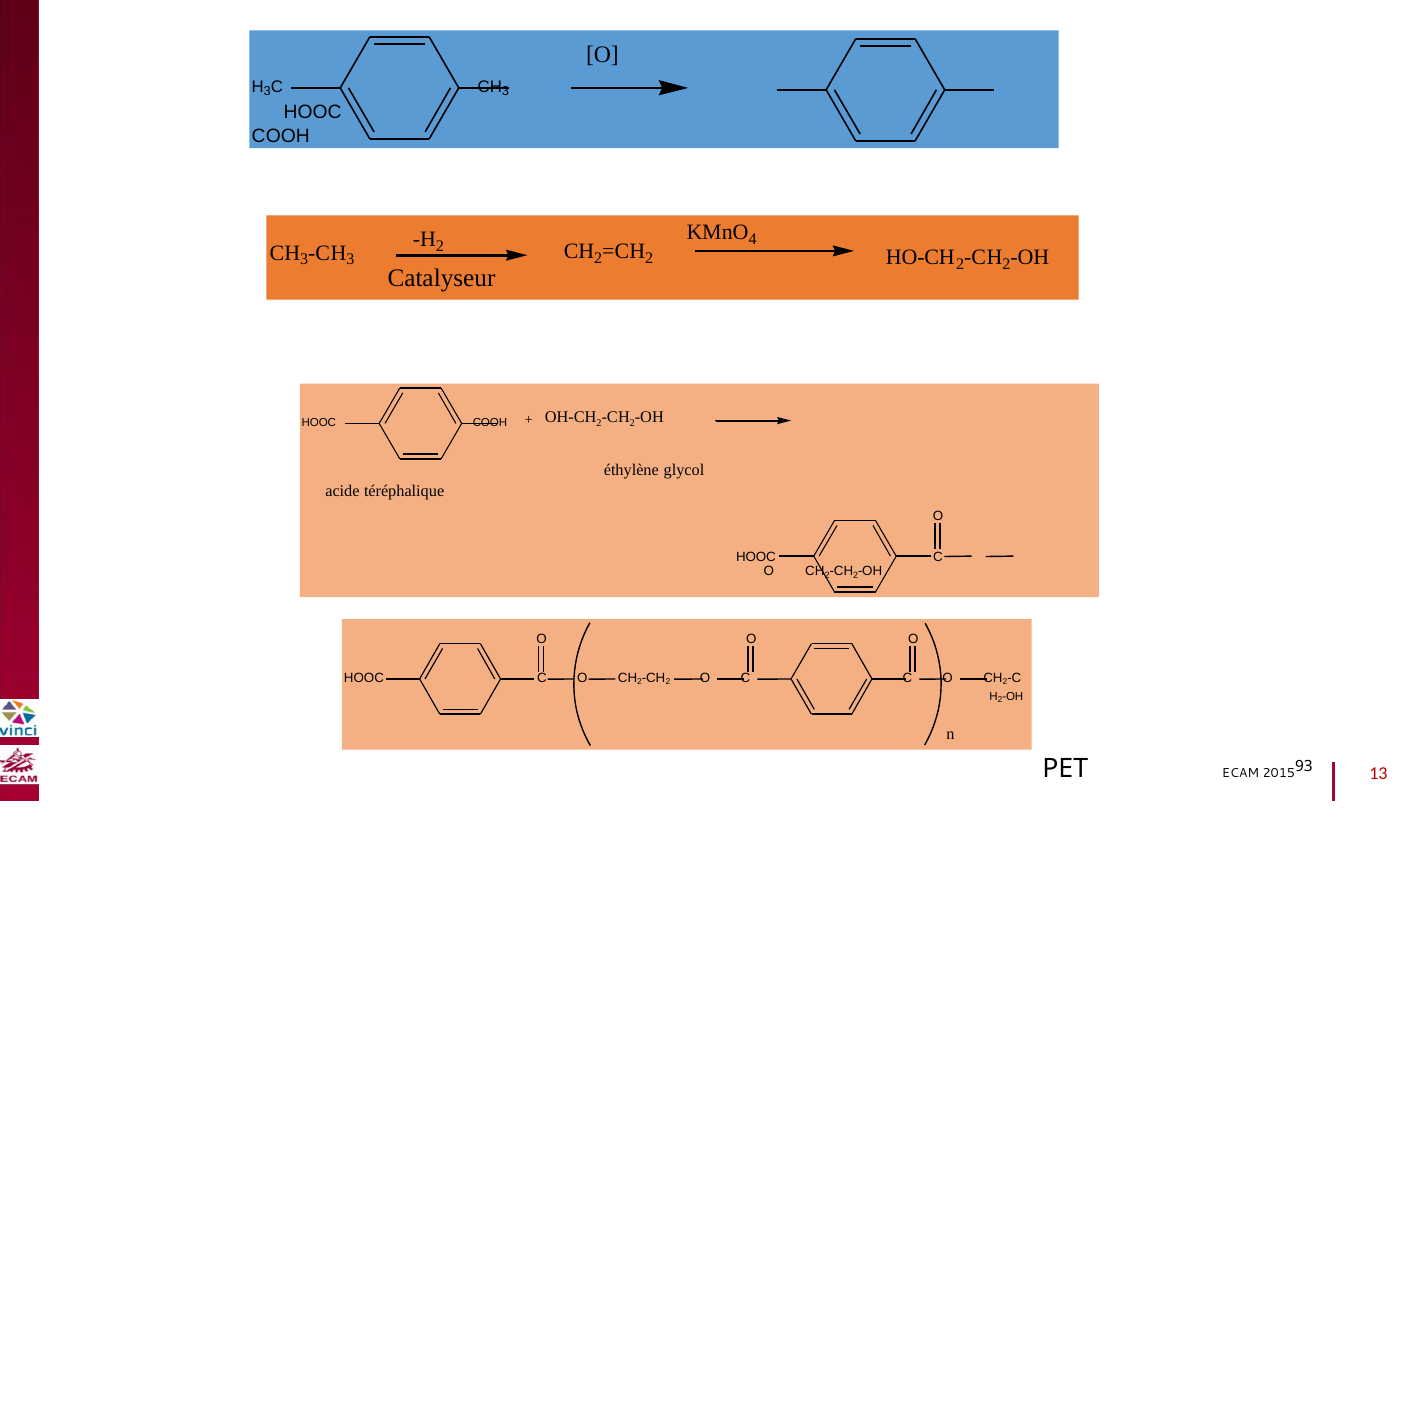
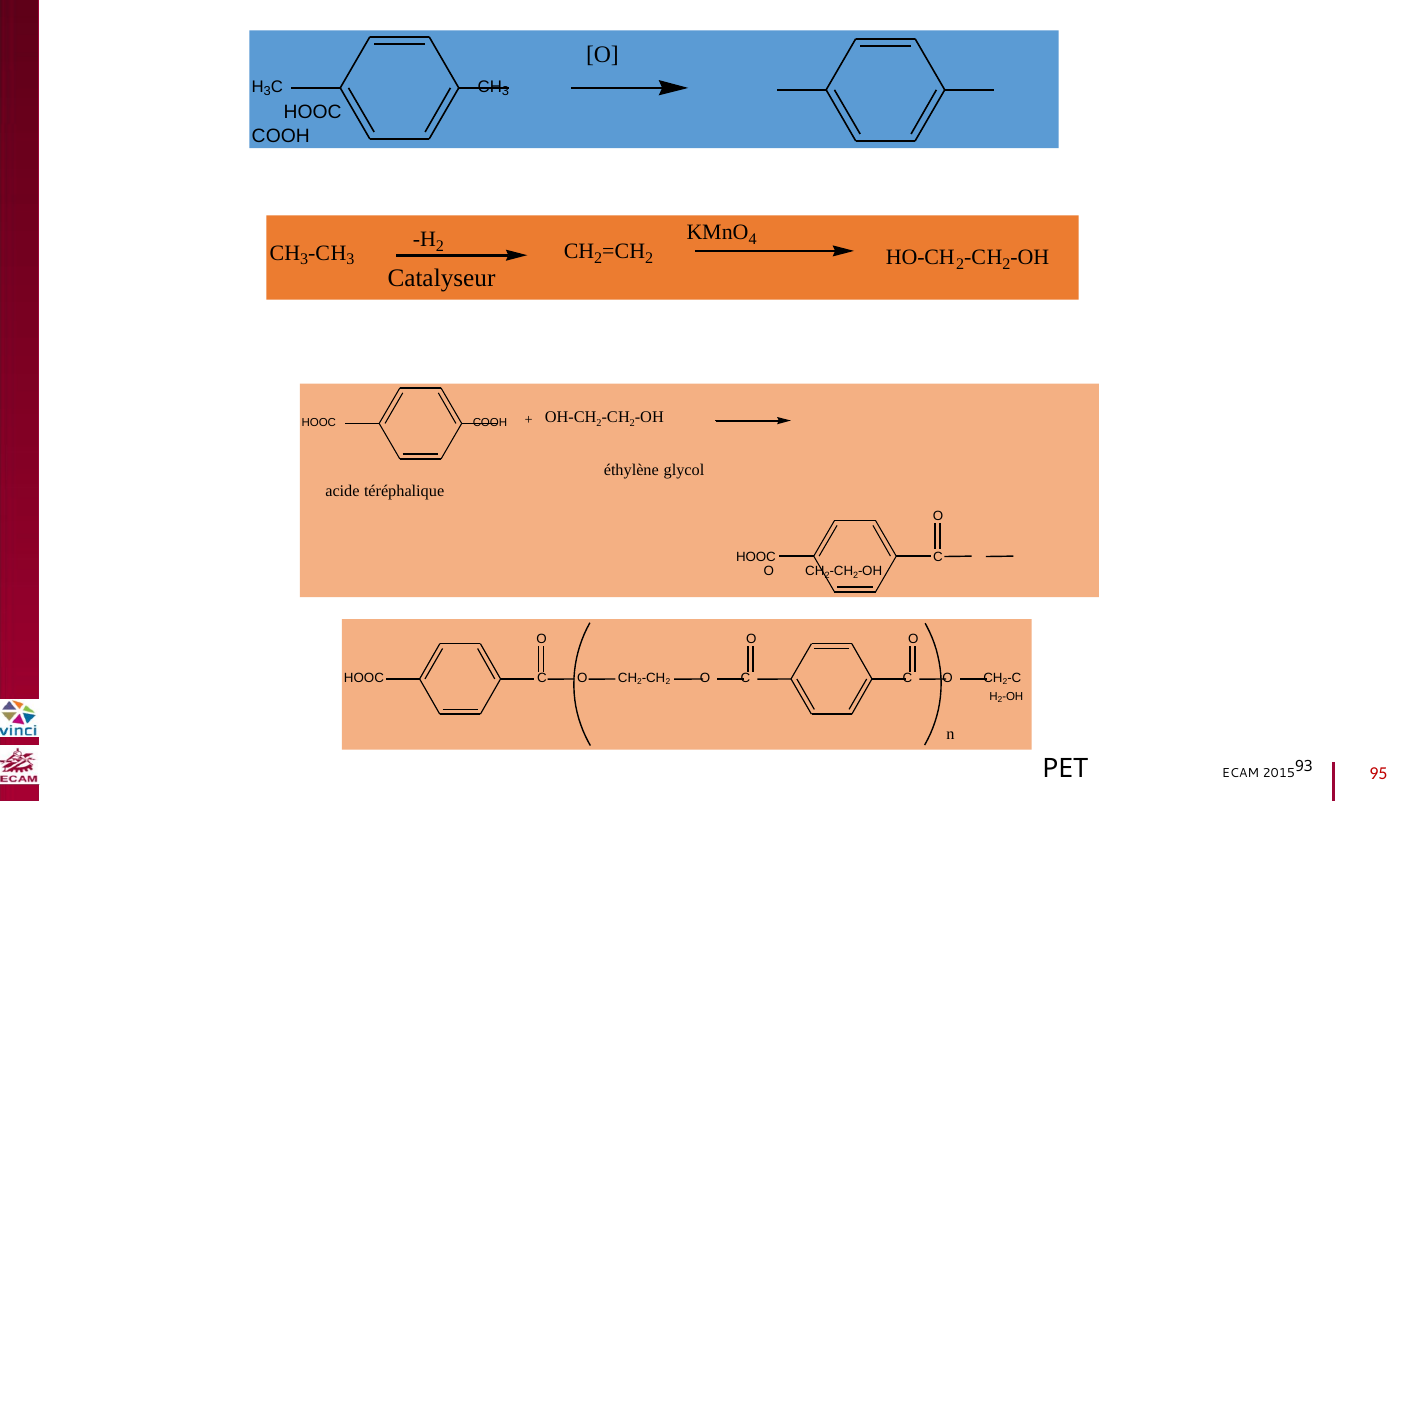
13: 13 -> 95 (1379, 773)
